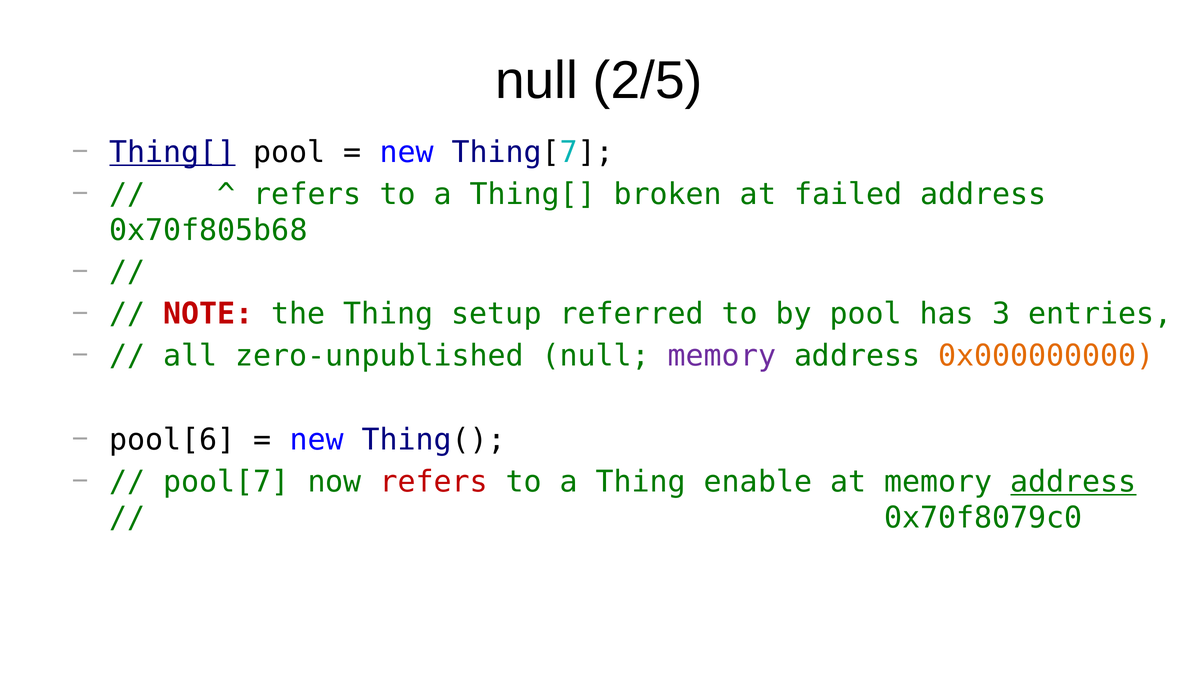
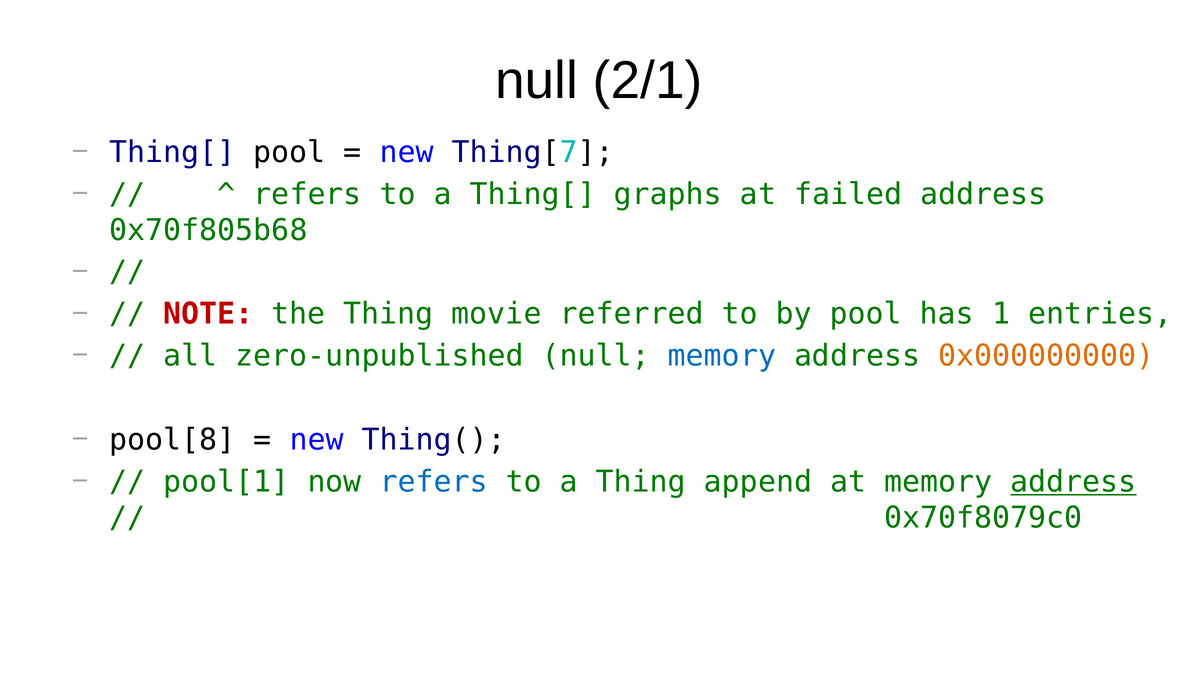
2/5: 2/5 -> 2/1 (648, 81)
Thing[ underline: present -> none (172, 152)
broken: broken -> graphs (668, 194)
setup: setup -> movie (496, 314)
3: 3 -> 1 (1001, 314)
memory colour: purple -> blue (722, 356)
pool[6: pool[6 -> pool[8 (172, 440)
pool[7: pool[7 -> pool[1 (226, 482)
refers colour: red -> blue (434, 482)
enable: enable -> append (758, 482)
